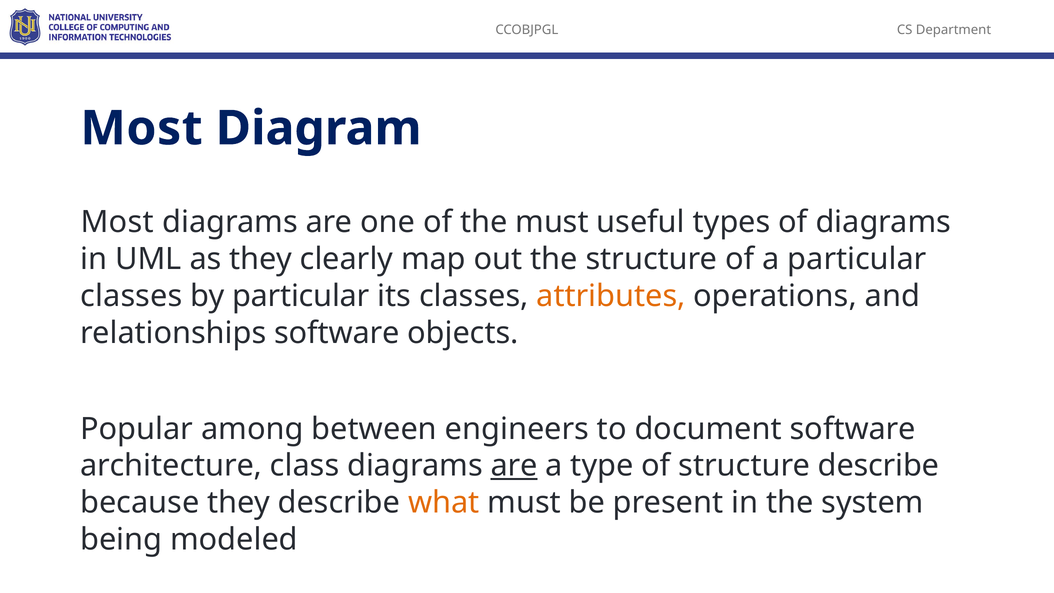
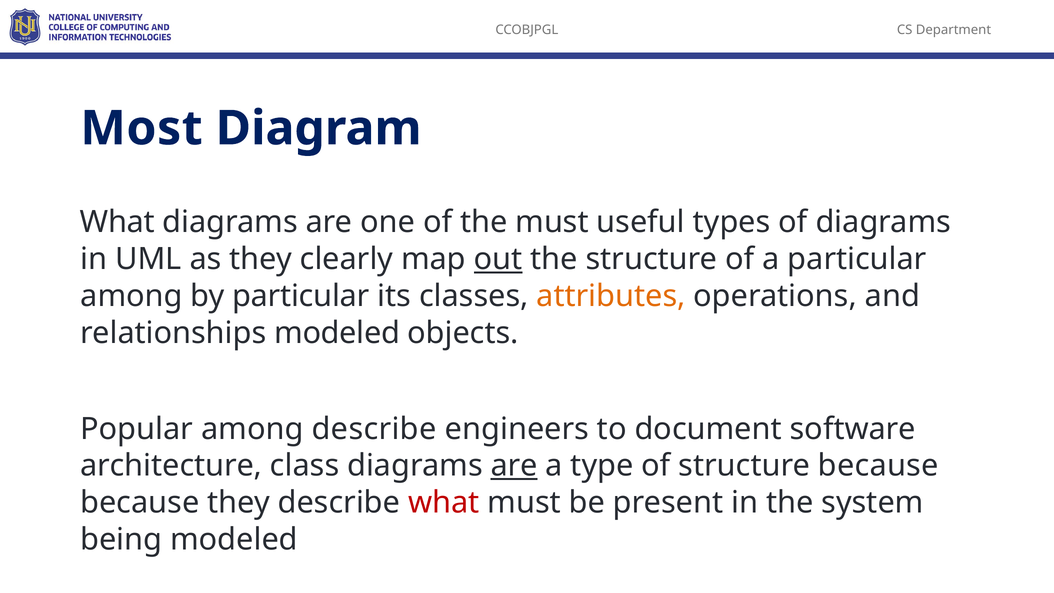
Most: Most -> What (117, 222)
out underline: none -> present (498, 259)
classes: classes -> among (131, 296)
relationships software: software -> modeled (337, 333)
among between: between -> describe (374, 429)
structure describe: describe -> because (878, 466)
what colour: orange -> red (444, 503)
